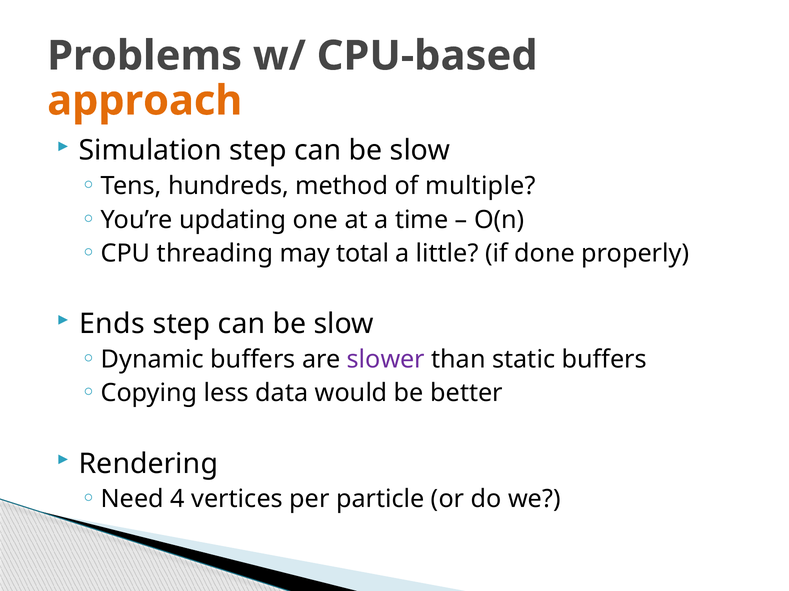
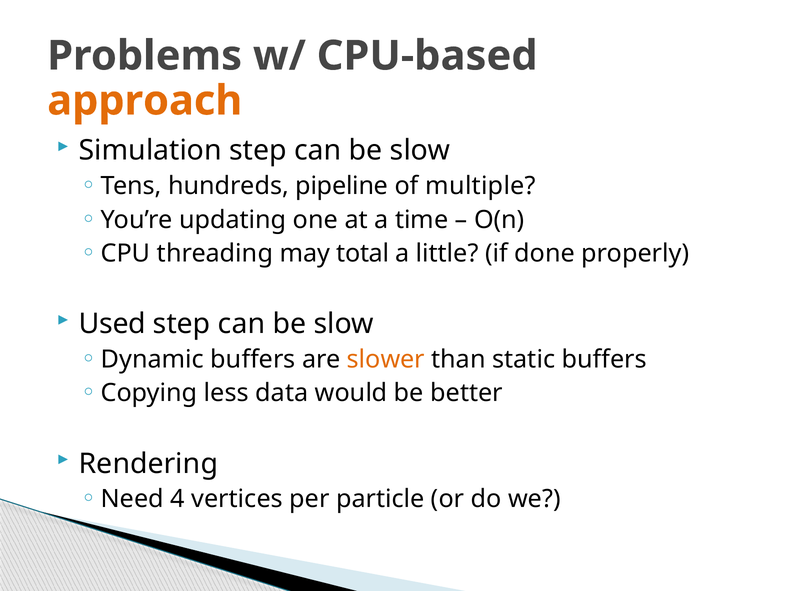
method: method -> pipeline (342, 186)
Ends: Ends -> Used (112, 324)
slower colour: purple -> orange (386, 360)
